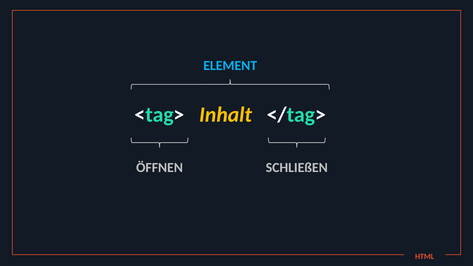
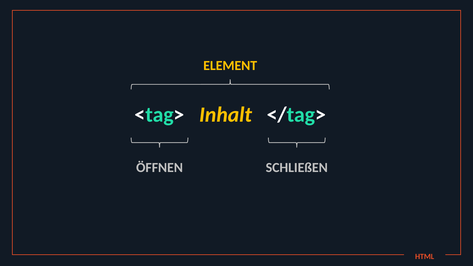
ELEMENT colour: light blue -> yellow (230, 66)
